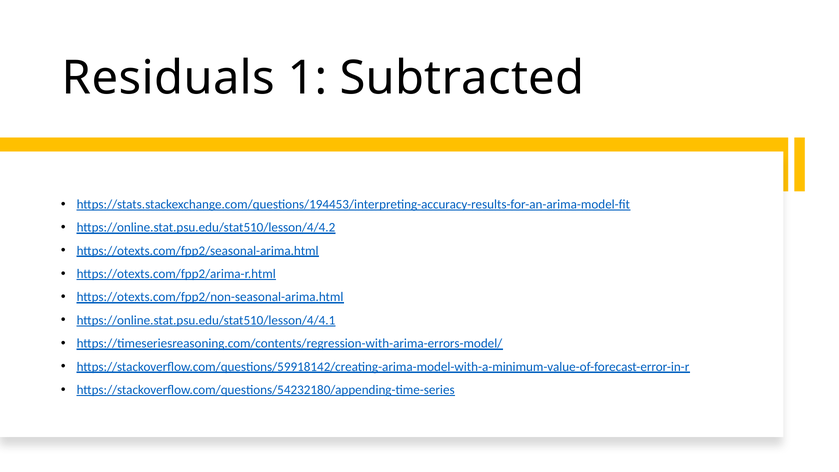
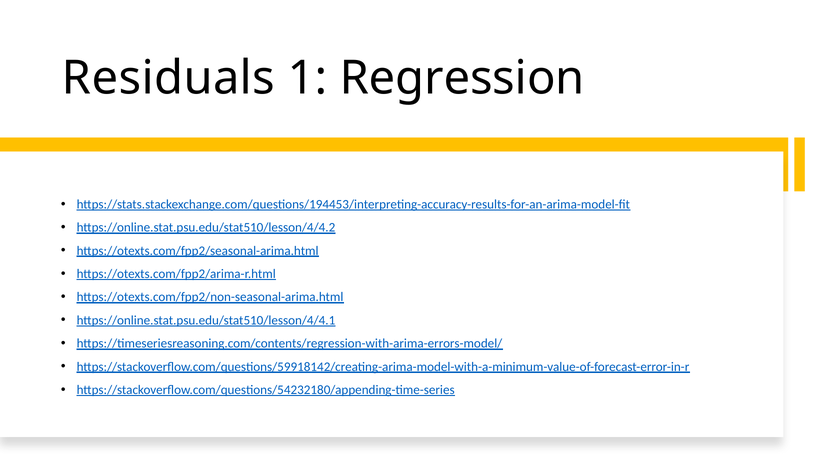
Subtracted: Subtracted -> Regression (462, 78)
